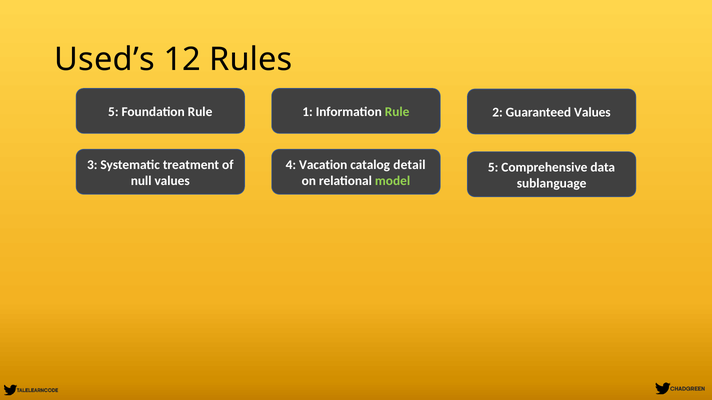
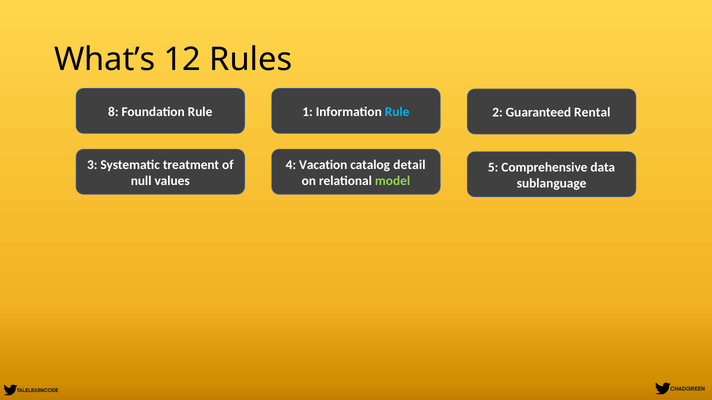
Used’s: Used’s -> What’s (105, 60)
5: 5 -> 8 (113, 112)
Rule colour: light green -> light blue (397, 112)
Guaranteed Values: Values -> Rental (592, 113)
